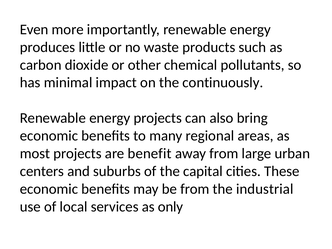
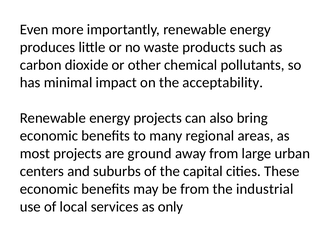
continuously: continuously -> acceptability (223, 83)
benefit: benefit -> ground (150, 154)
